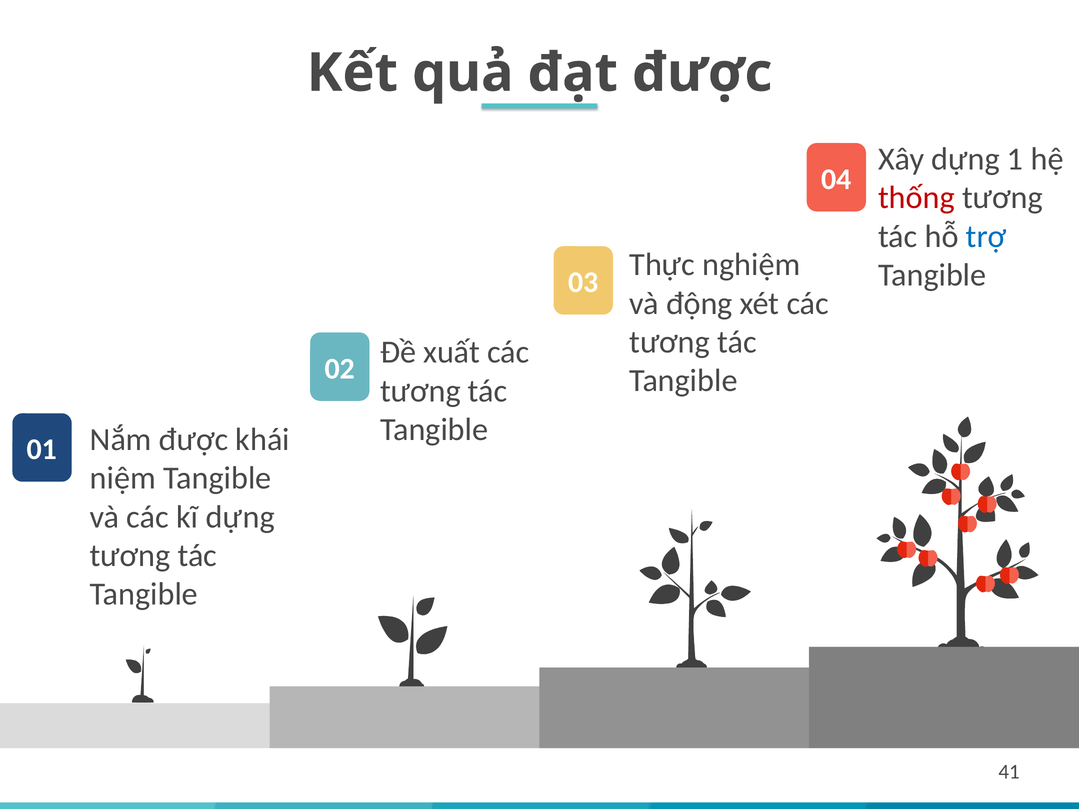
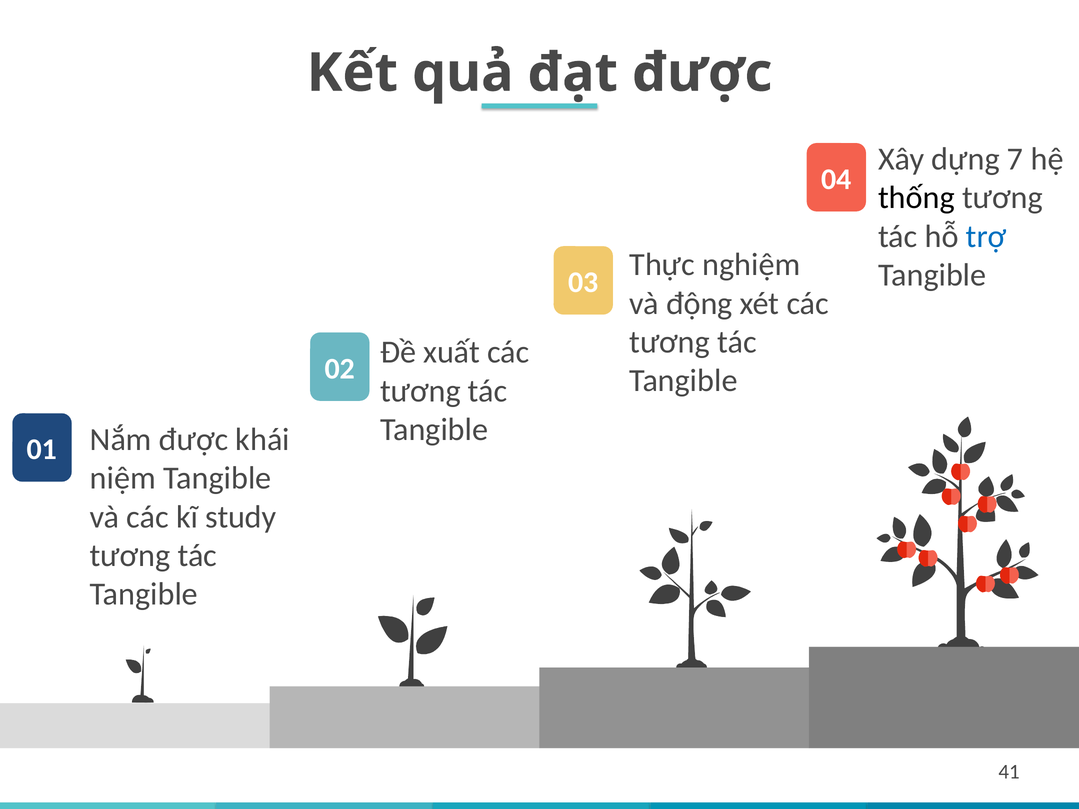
1: 1 -> 7 (1015, 159)
thống colour: red -> black (916, 198)
kĩ dựng: dựng -> study (241, 517)
